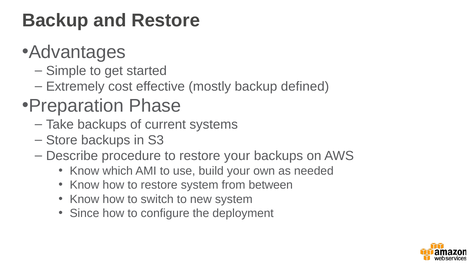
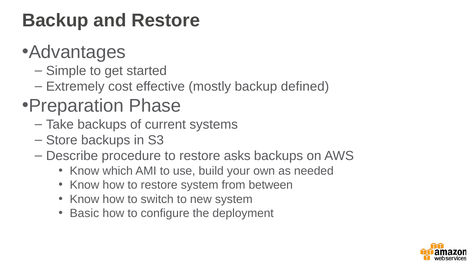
restore your: your -> asks (237, 156)
Since: Since -> Basic (84, 214)
